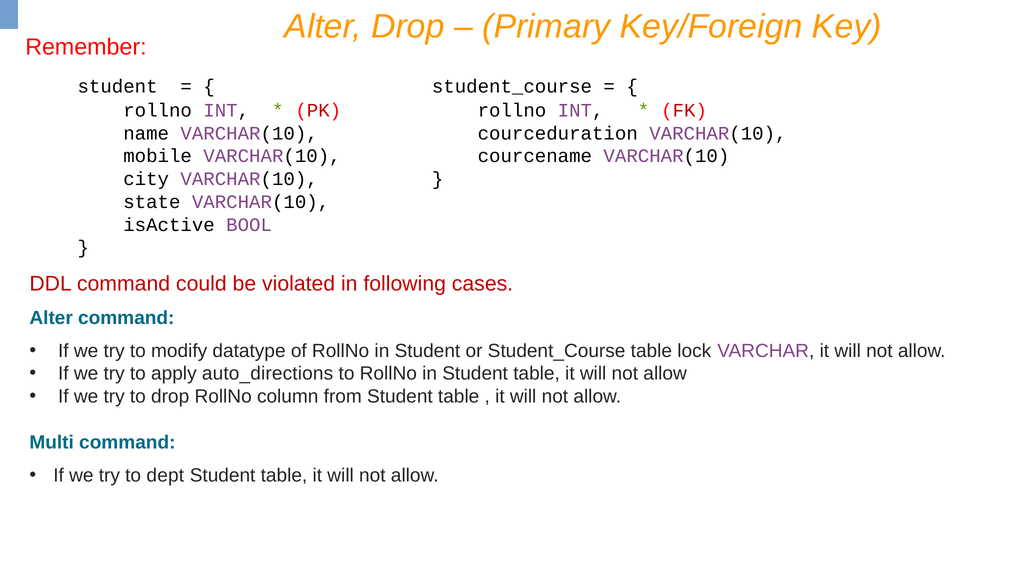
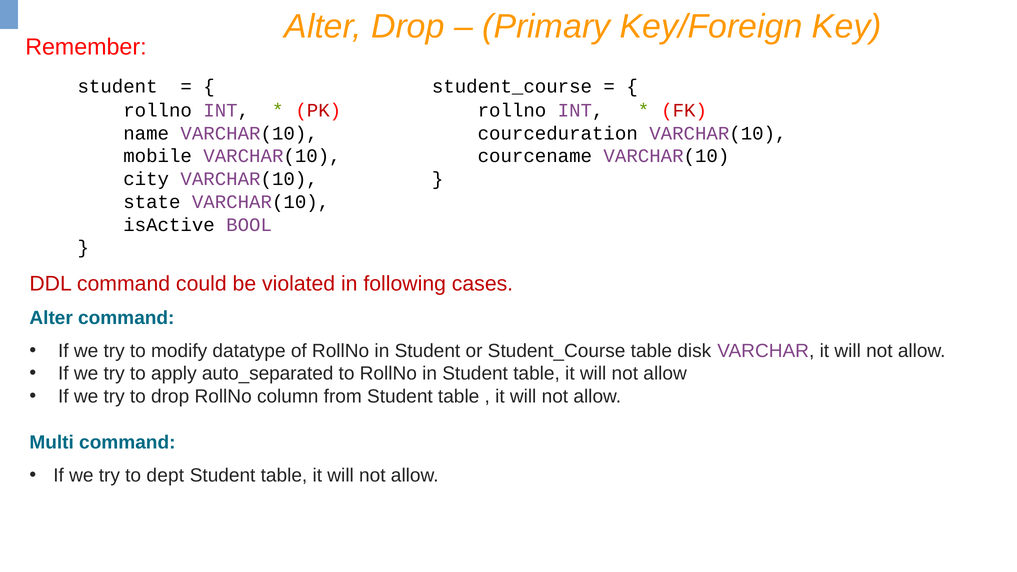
lock: lock -> disk (694, 351)
auto_directions: auto_directions -> auto_separated (268, 374)
